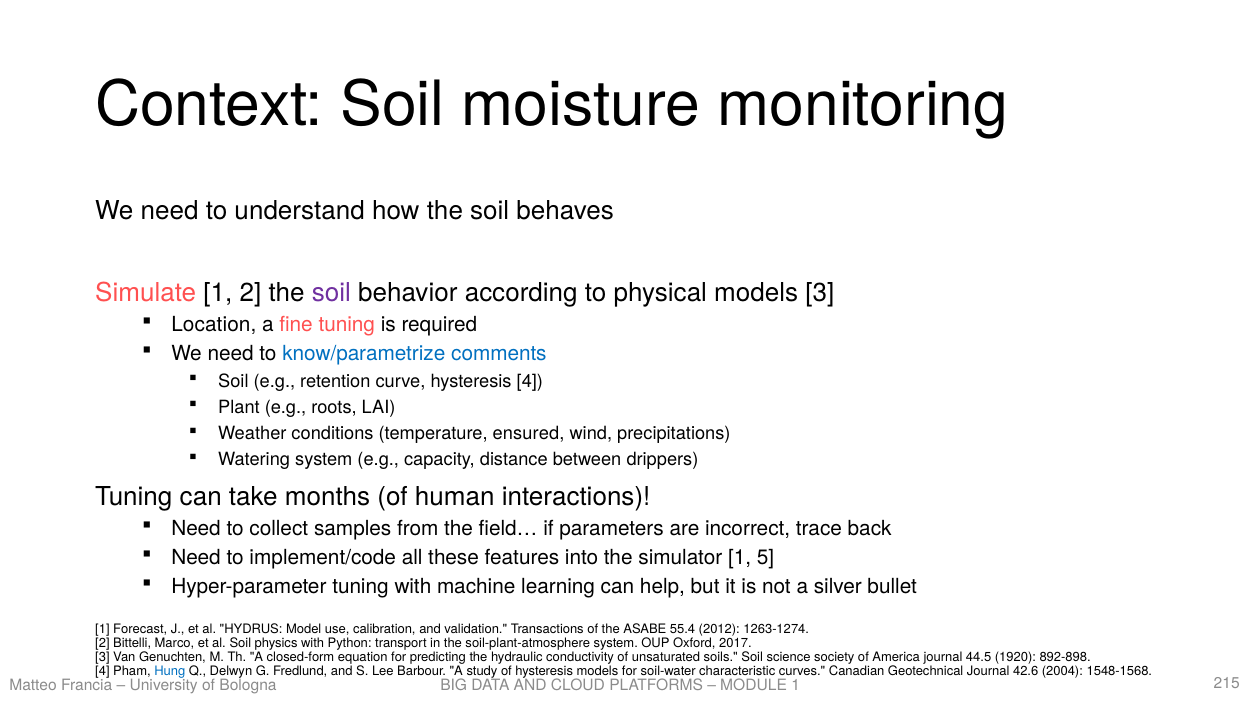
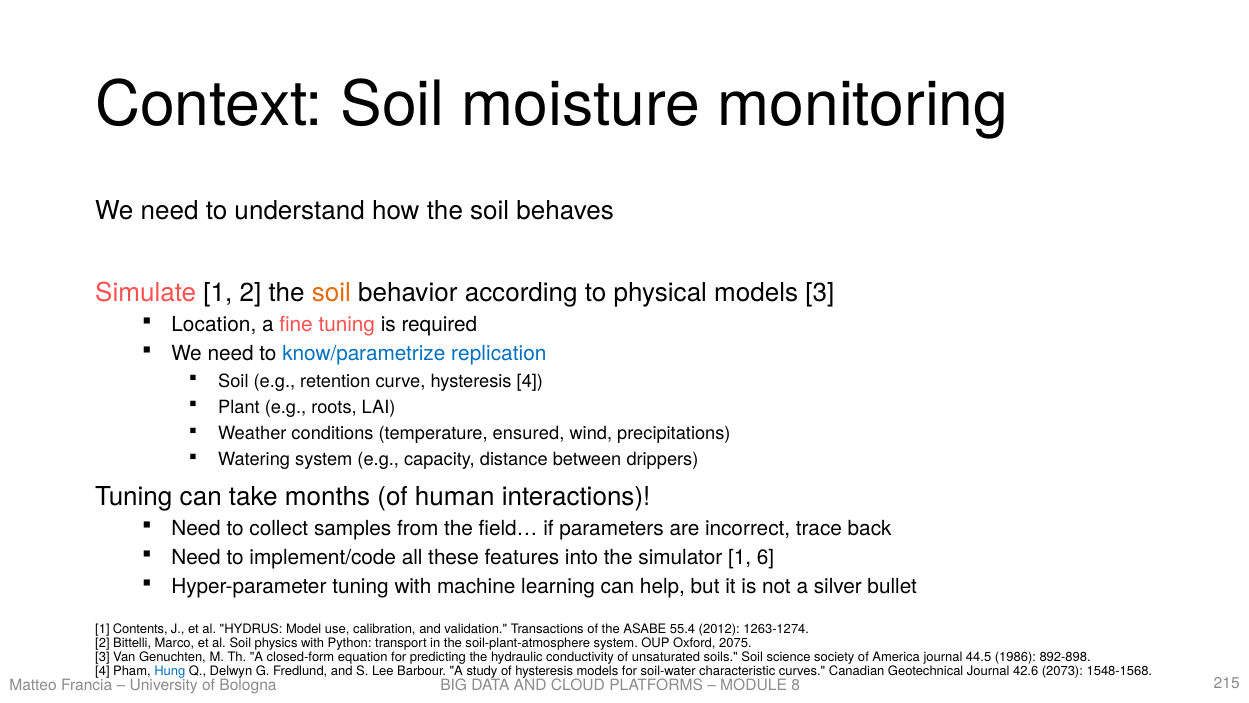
soil colour: purple -> orange (331, 293)
comments: comments -> replication (499, 353)
5: 5 -> 6 (766, 557)
Forecast: Forecast -> Contents (140, 628)
2017: 2017 -> 2075 (735, 643)
1920: 1920 -> 1986 (1015, 657)
2004: 2004 -> 2073 (1062, 671)
1: 1 -> 8 (796, 685)
